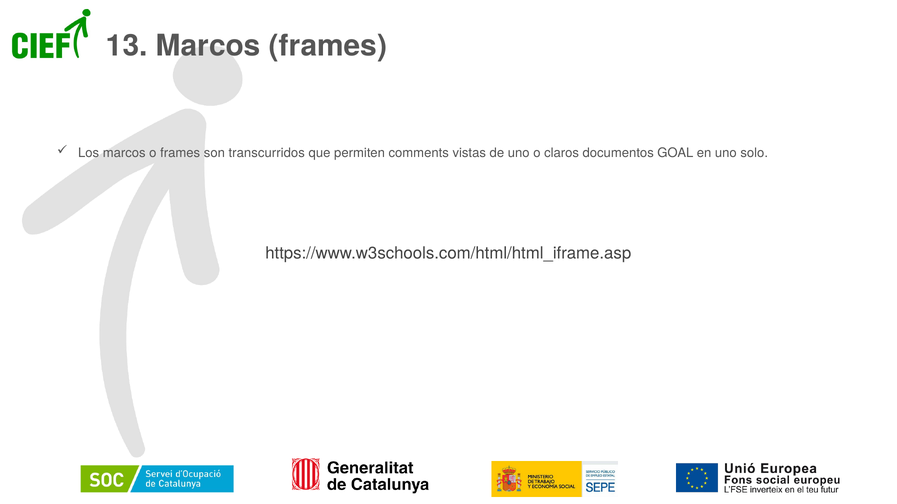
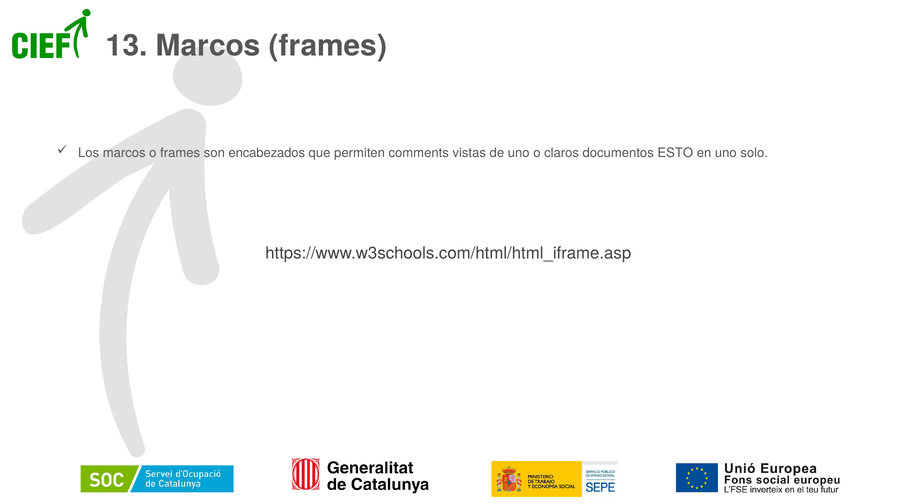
transcurridos: transcurridos -> encabezados (267, 153)
GOAL: GOAL -> ESTO (675, 153)
